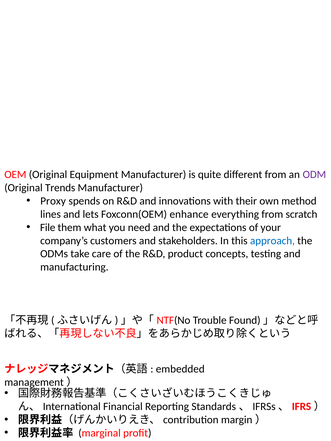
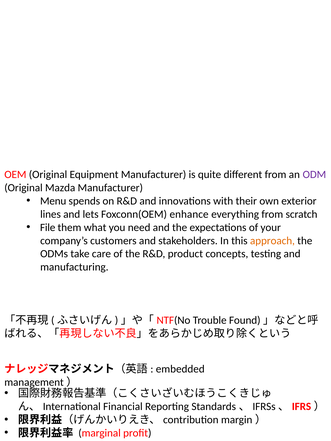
Trends: Trends -> Mazda (60, 188)
Proxy: Proxy -> Menu (53, 201)
method: method -> exterior (299, 201)
approach colour: blue -> orange (272, 241)
